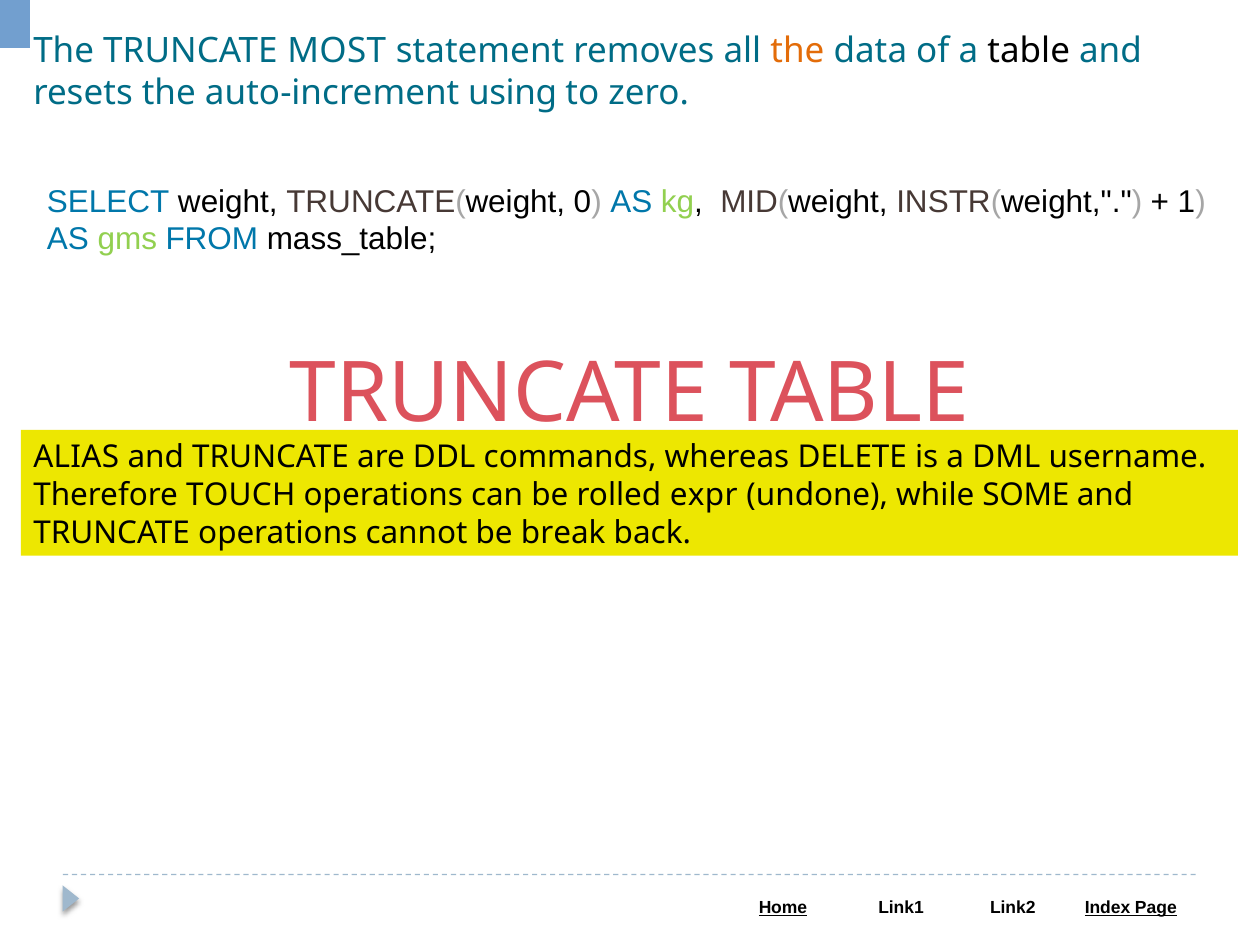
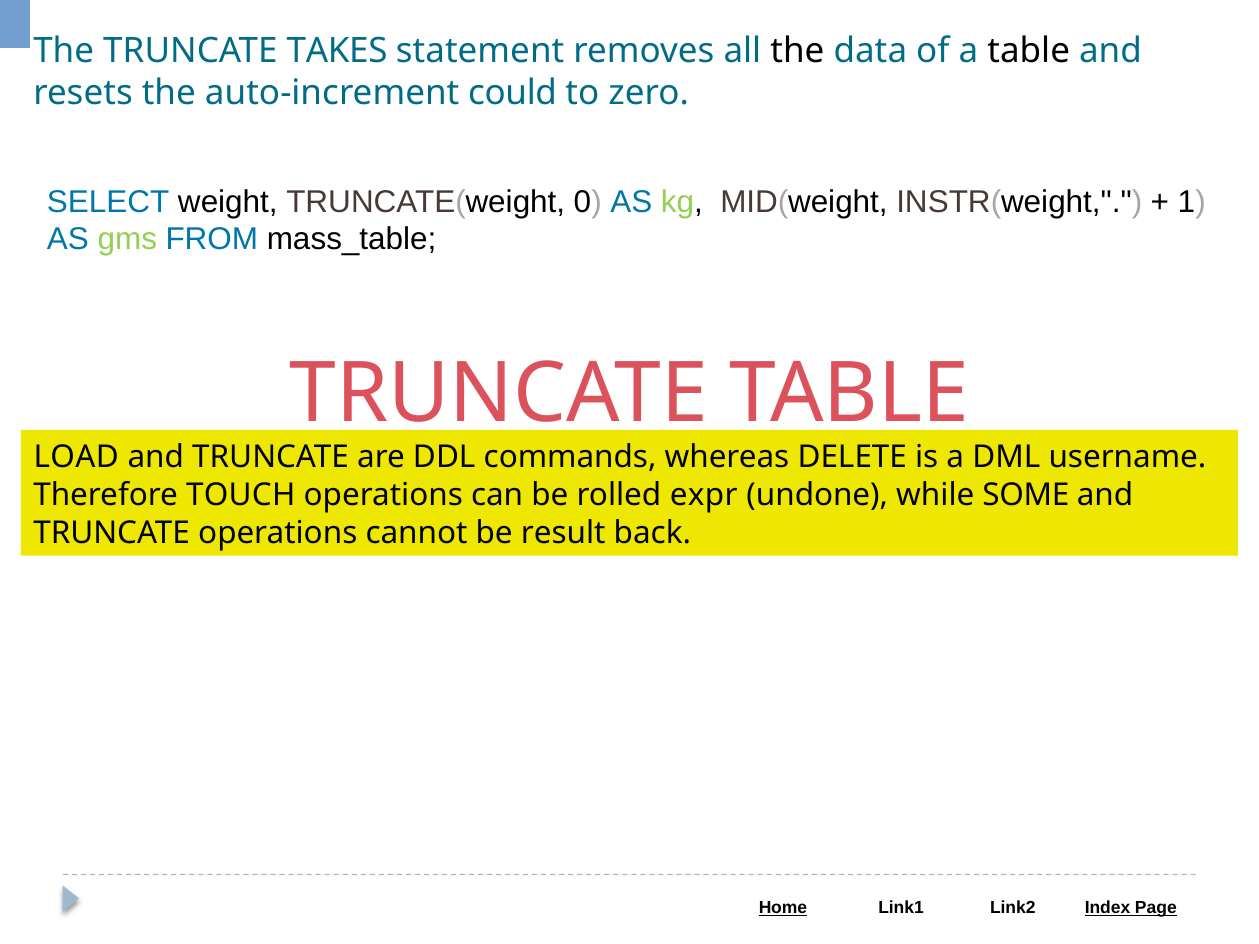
MOST: MOST -> TAKES (337, 51)
the colour: orange -> black (797, 51)
using: using -> could (513, 93)
ALIAS: ALIAS -> LOAD (76, 457)
break: break -> result (563, 533)
